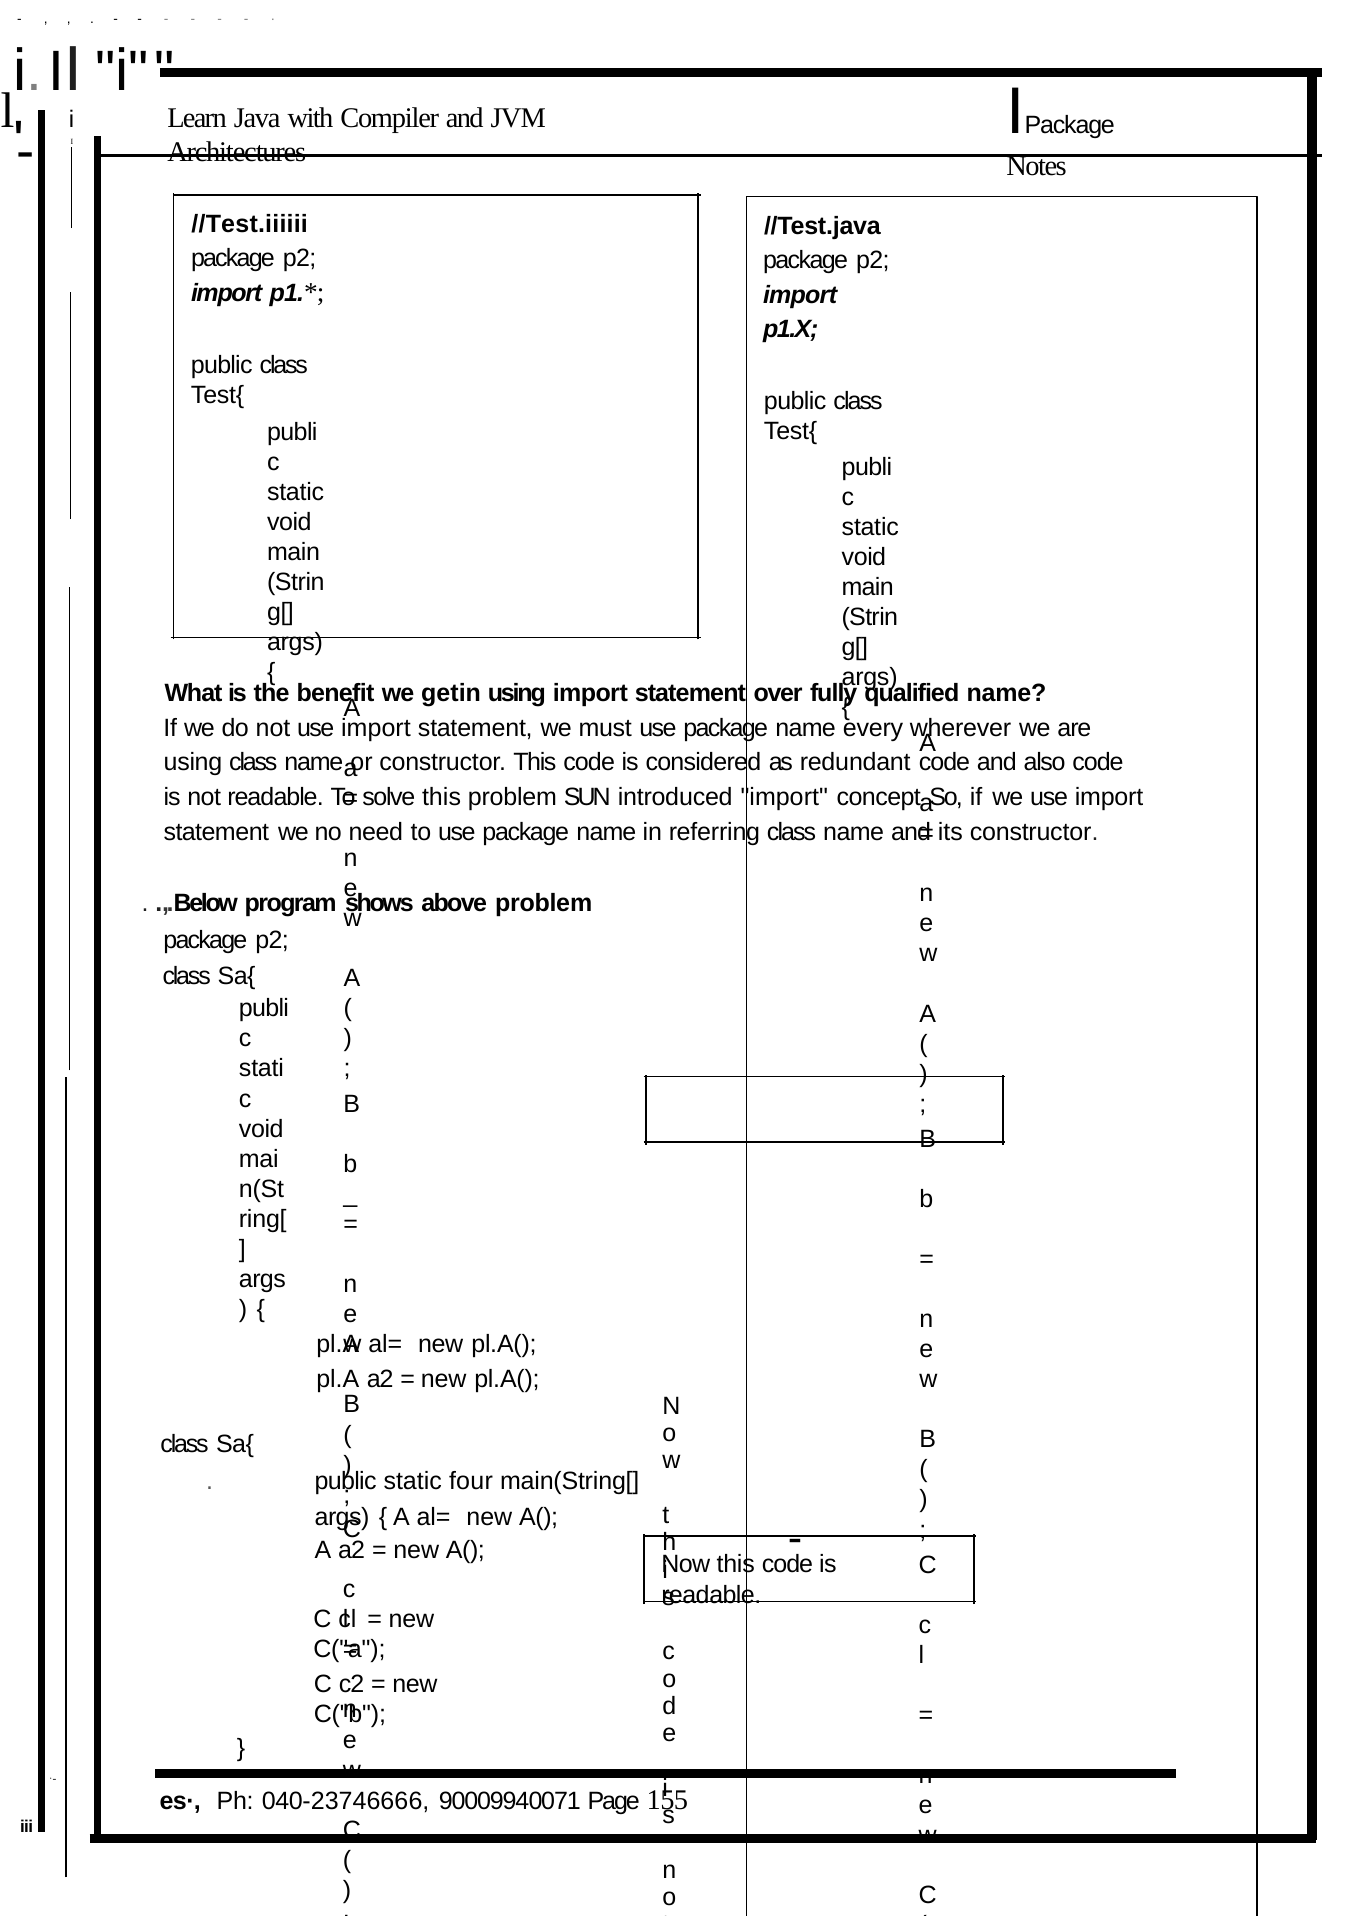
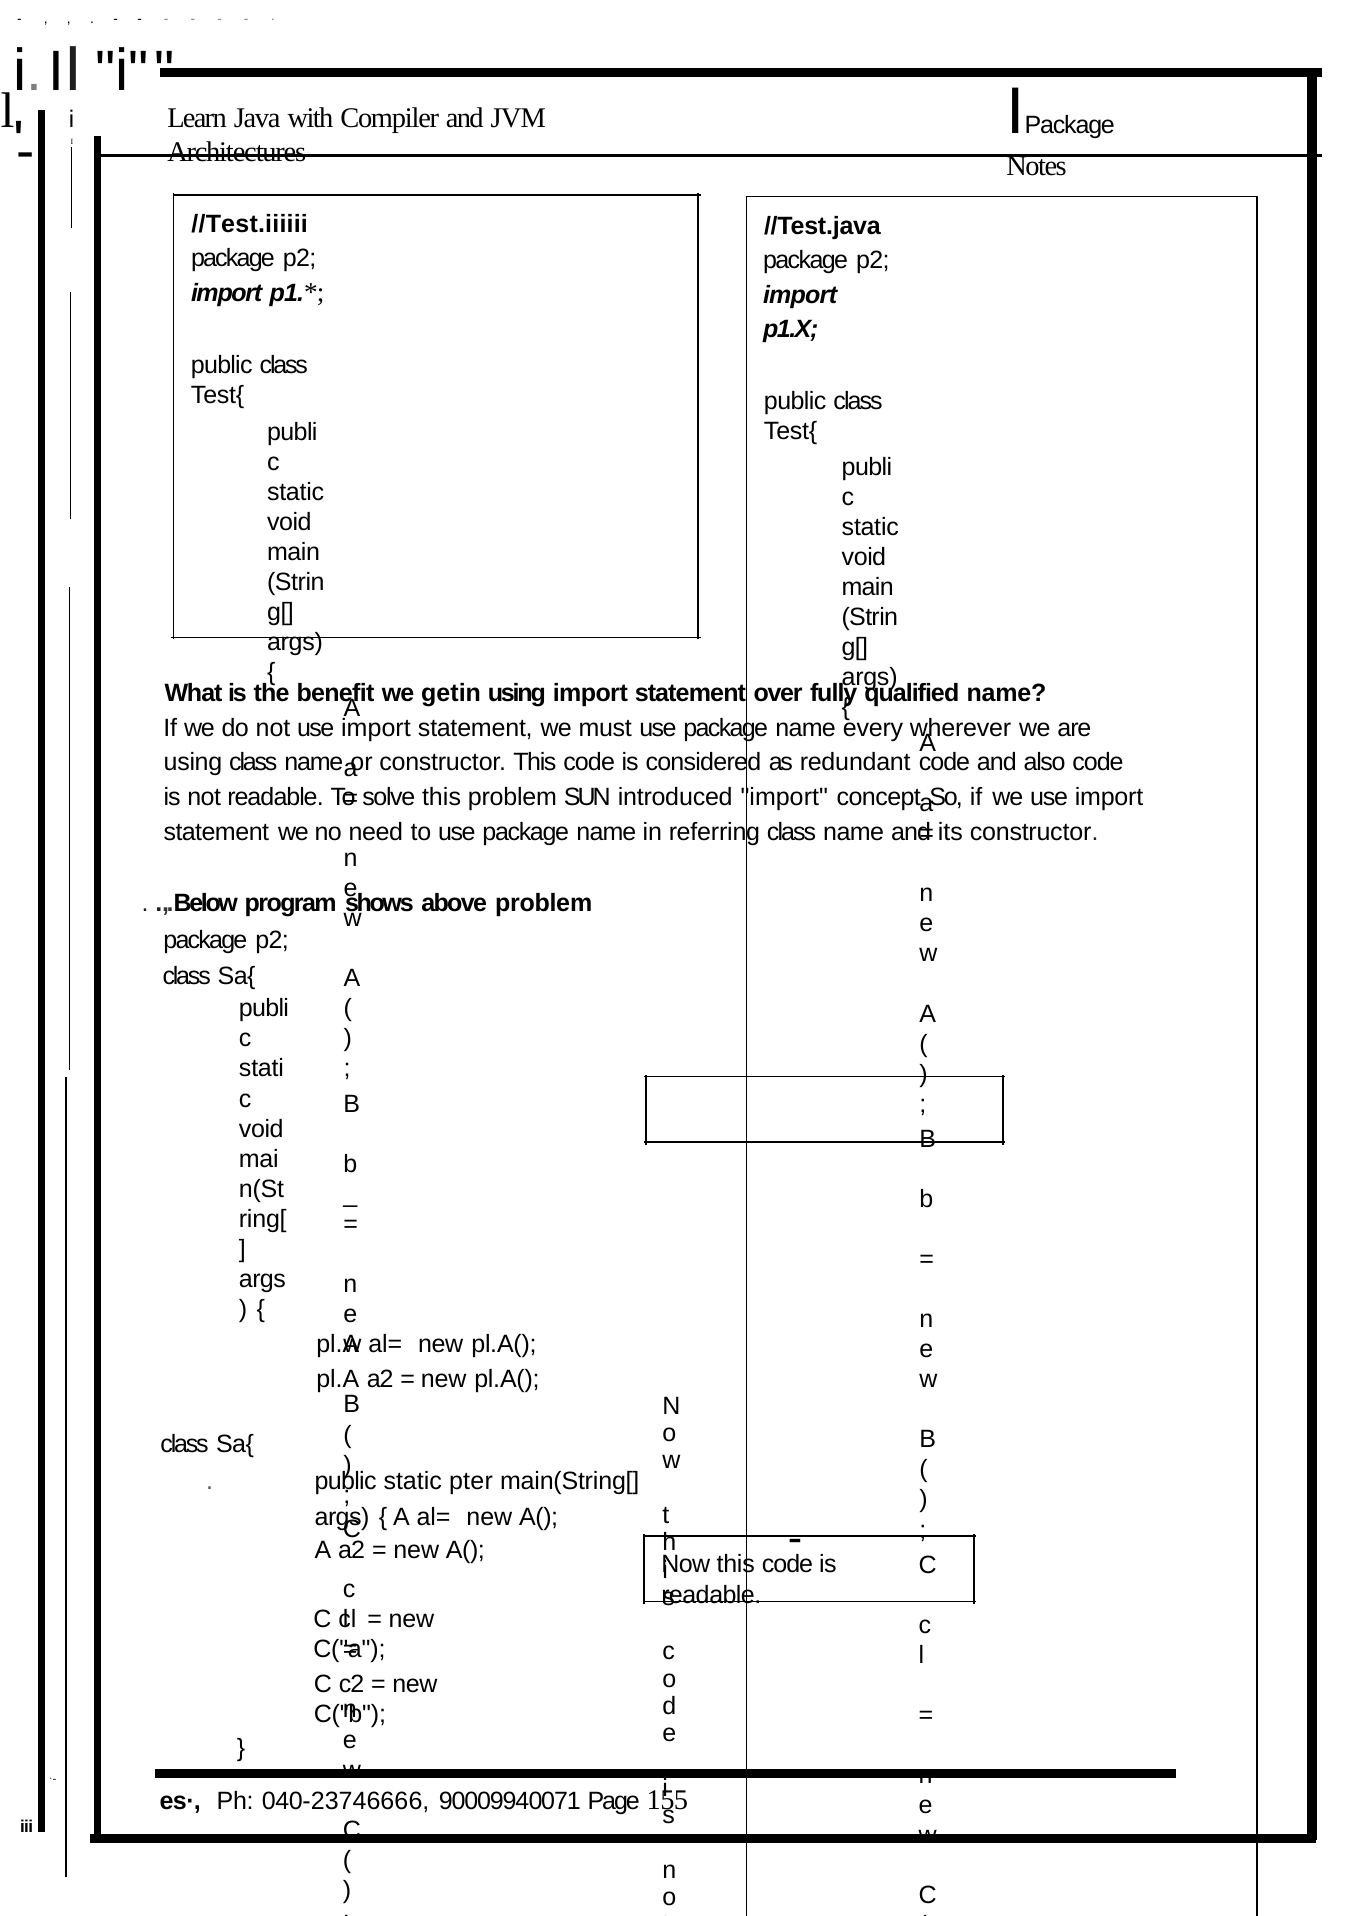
four: four -> pter (471, 1481)
